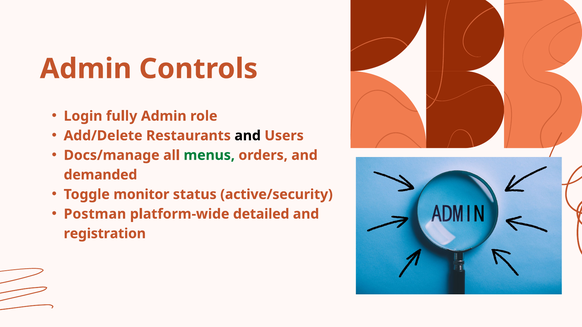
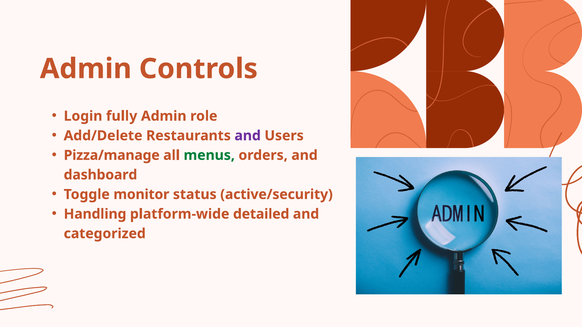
and colour: black -> purple (248, 136)
Docs/manage: Docs/manage -> Pizza/manage (112, 155)
demanded: demanded -> dashboard (100, 175)
Postman: Postman -> Handling (95, 214)
registration: registration -> categorized (105, 234)
